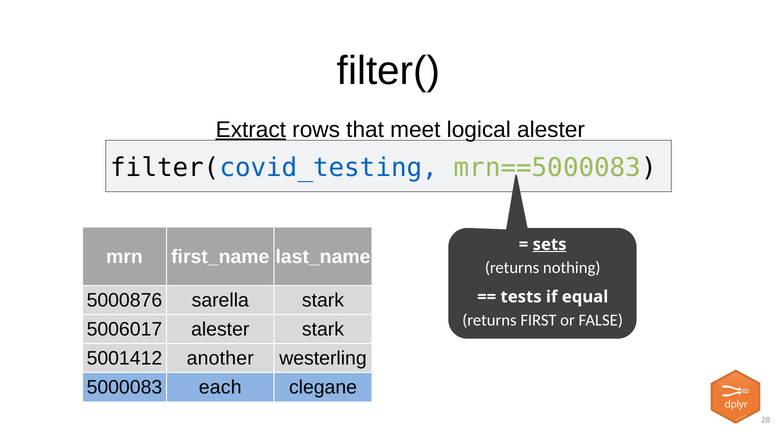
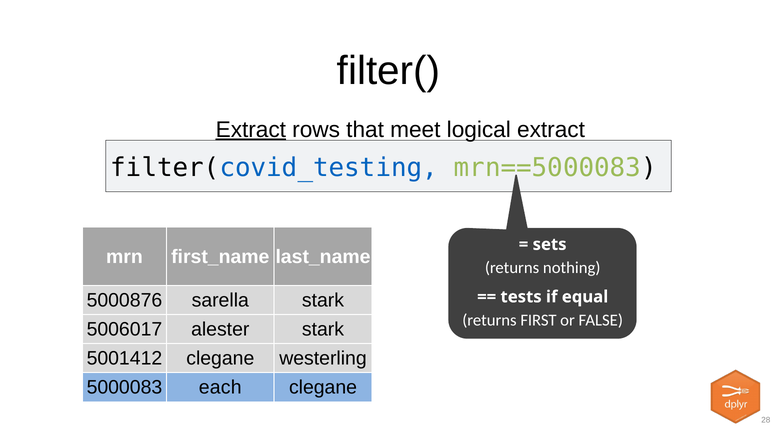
logical alester: alester -> extract (551, 130)
sets underline: present -> none (550, 244)
5001412 another: another -> clegane (220, 358)
